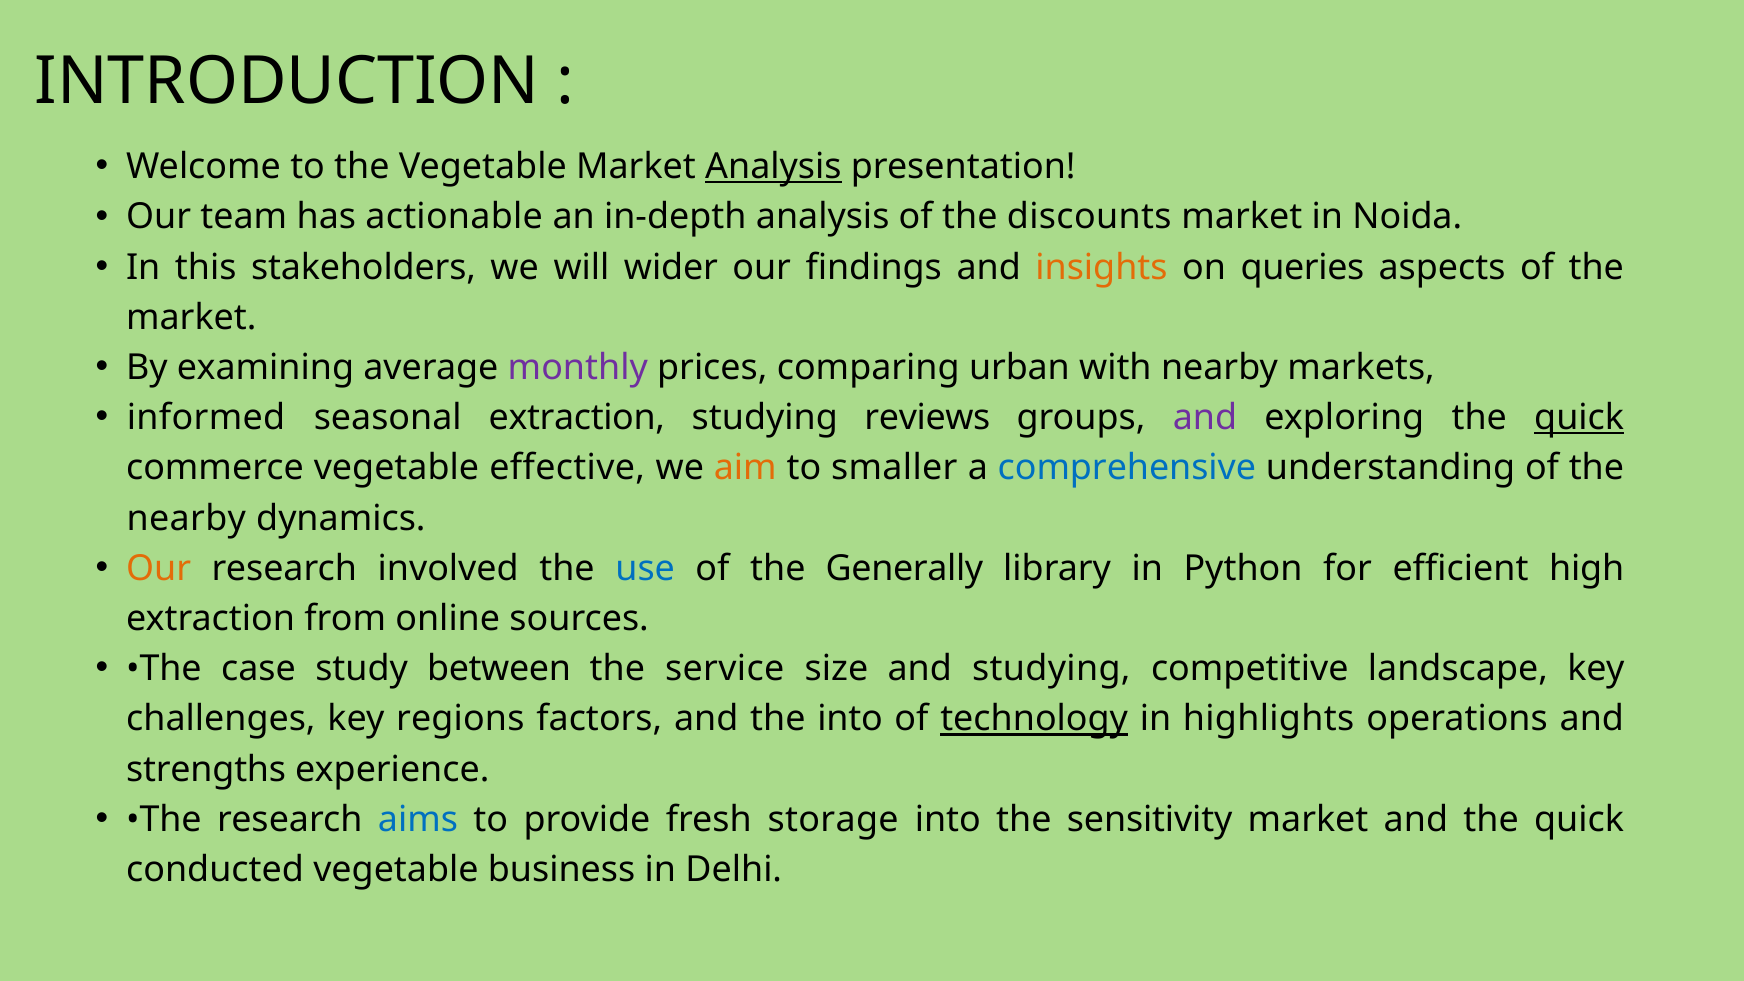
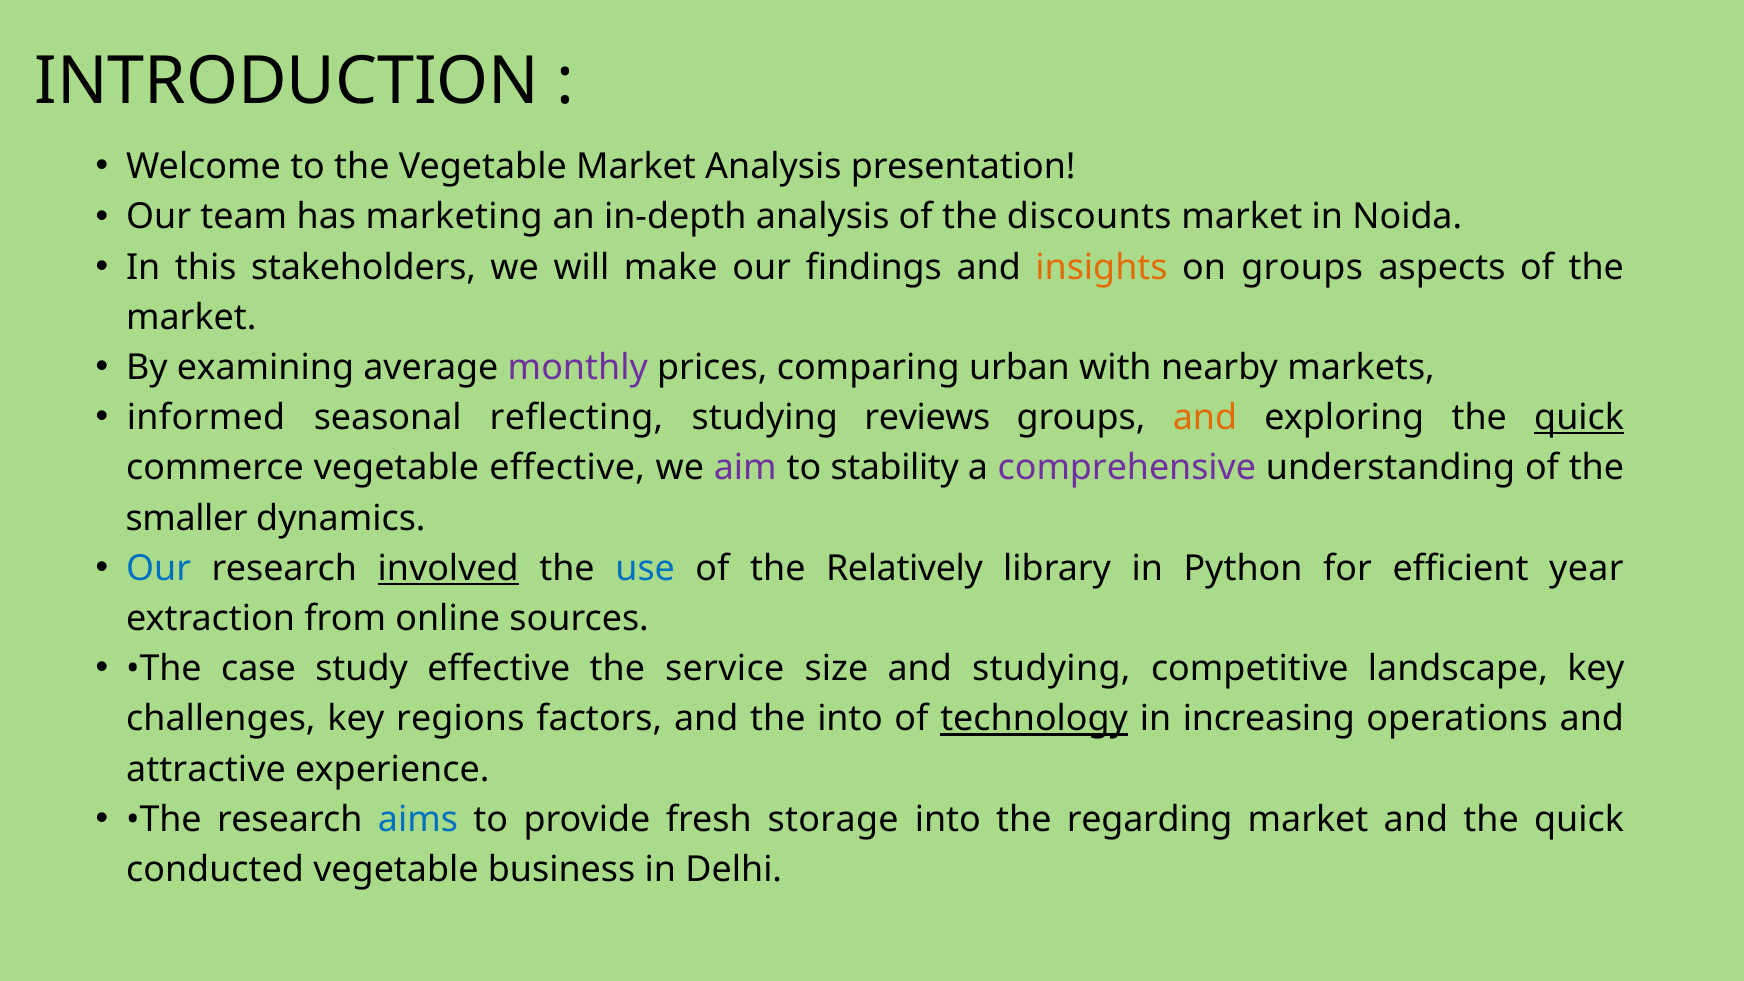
Analysis underline: present -> none (773, 167)
actionable: actionable -> marketing (454, 217)
wider: wider -> make (671, 267)
on queries: queries -> groups (1302, 267)
seasonal extraction: extraction -> reflecting (576, 418)
and colour: purple -> orange (1205, 418)
aim colour: orange -> purple (745, 468)
smaller: smaller -> stability (895, 468)
comprehensive colour: blue -> purple (1127, 468)
nearby: nearby -> smaller (187, 518)
Our colour: orange -> blue (159, 568)
involved underline: none -> present (448, 568)
Generally: Generally -> Relatively (904, 568)
high: high -> year (1586, 568)
study between: between -> effective (499, 669)
highlights: highlights -> increasing (1269, 719)
strengths: strengths -> attractive (206, 769)
sensitivity: sensitivity -> regarding (1150, 819)
